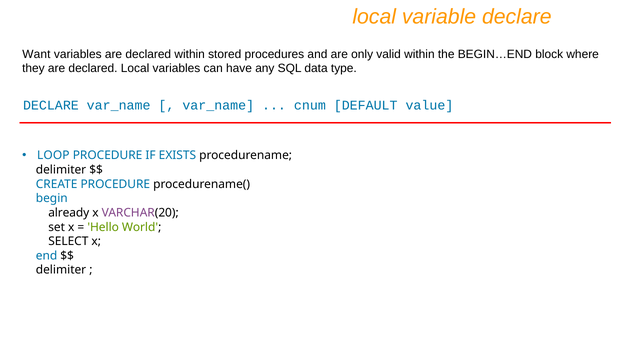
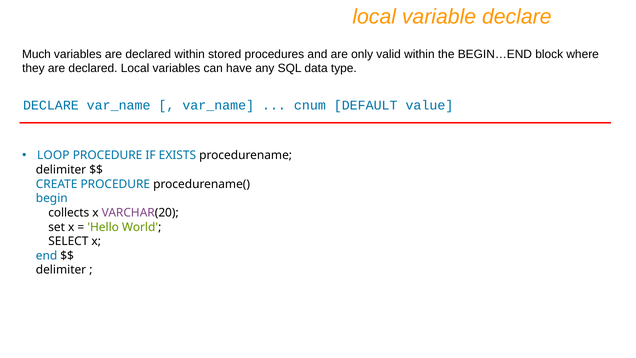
Want: Want -> Much (36, 54)
already: already -> collects (69, 213)
